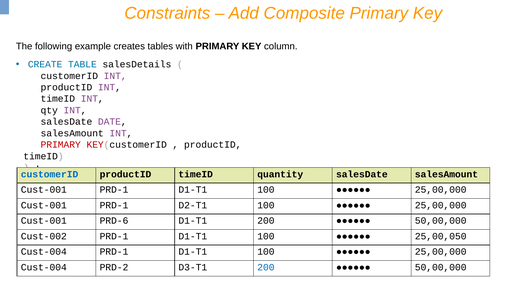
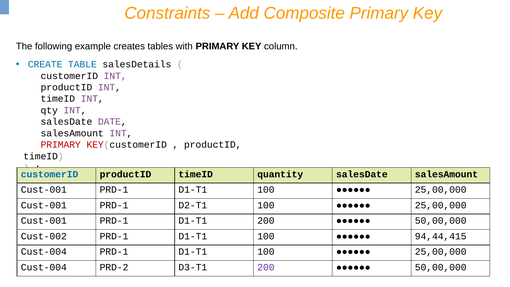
PRD-6: PRD-6 -> PRD-1 (114, 221)
25,00,050: 25,00,050 -> 94,44,415 (441, 236)
200 colour: blue -> purple (266, 267)
